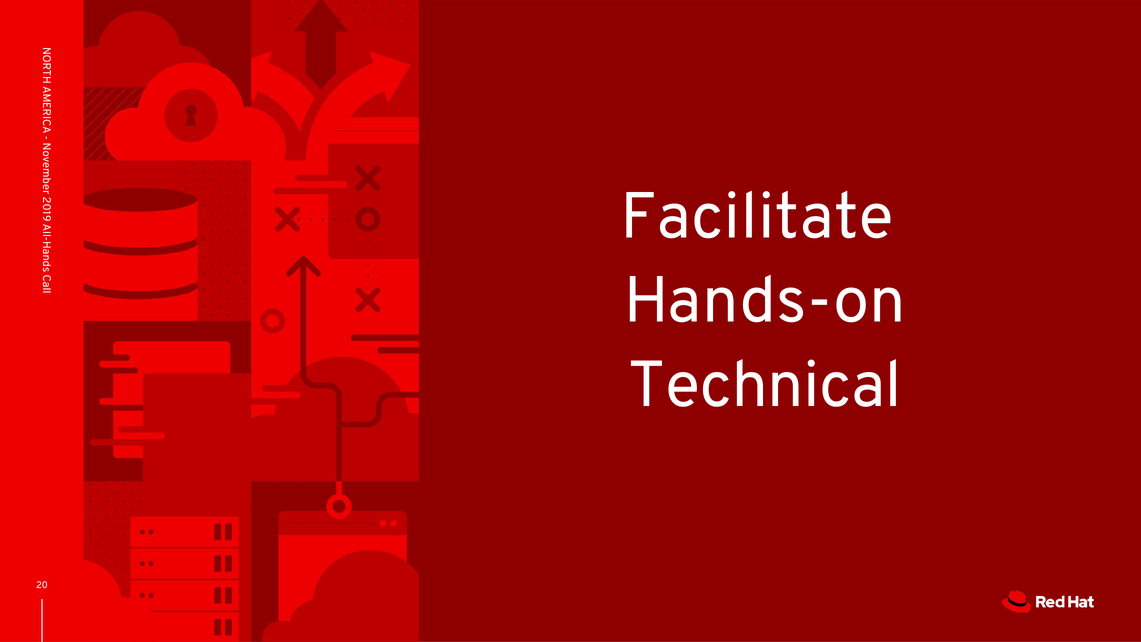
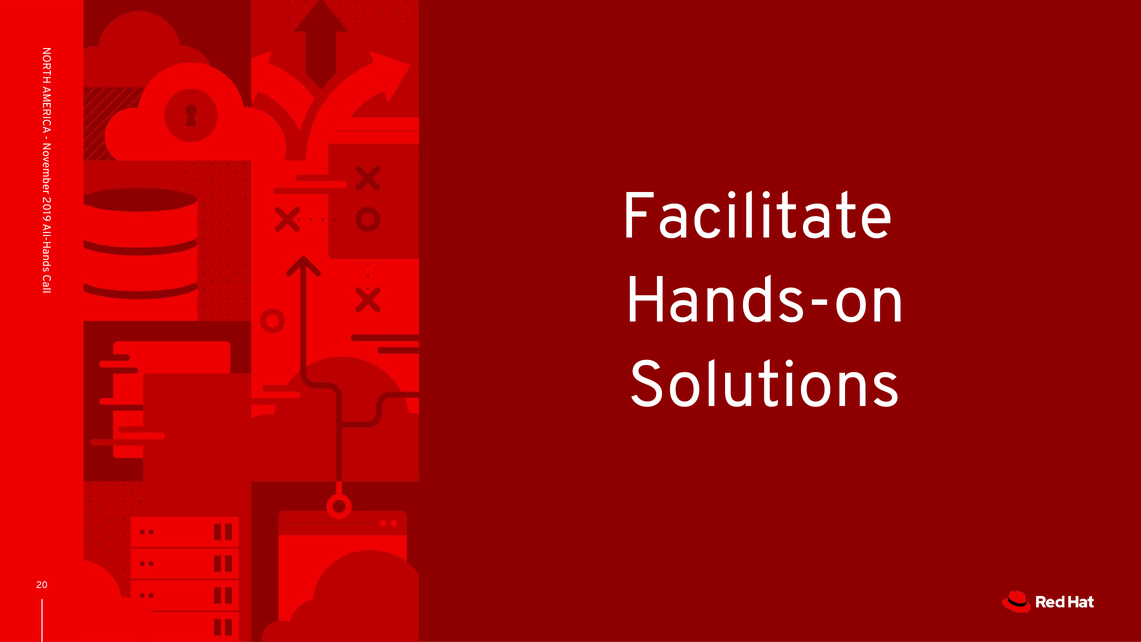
Technical: Technical -> Solutions (765, 384)
